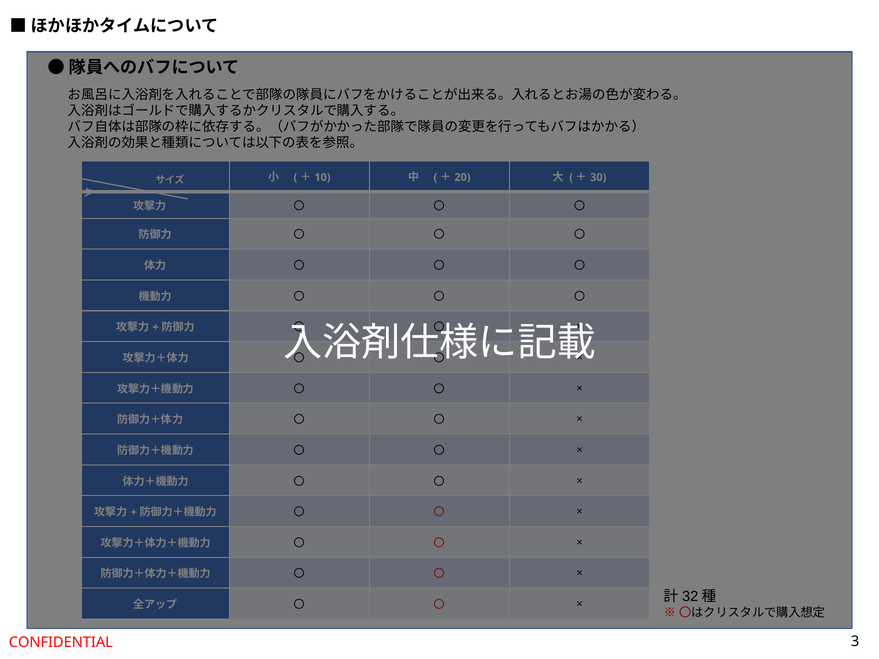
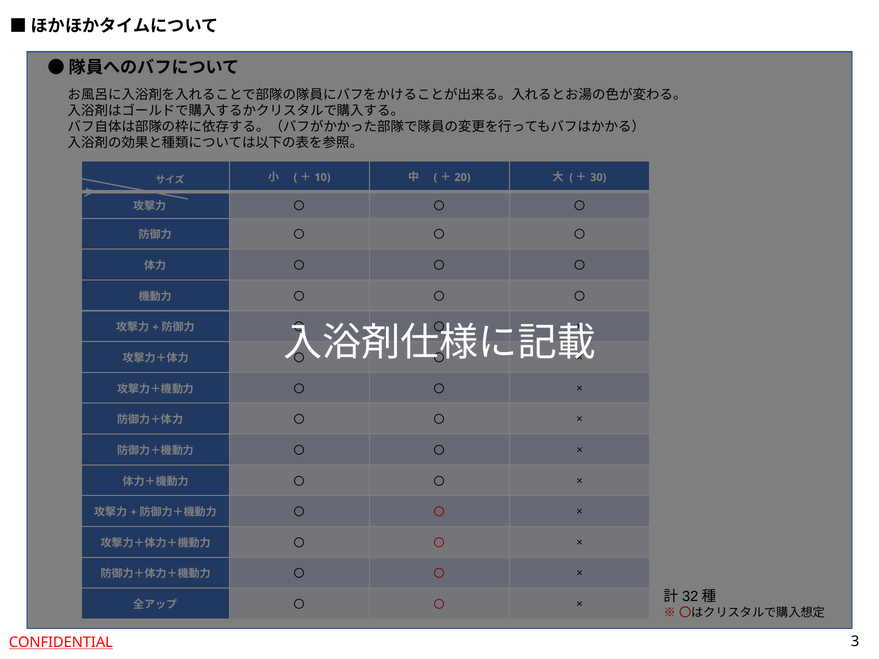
CONFIDENTIAL underline: none -> present (61, 643)
